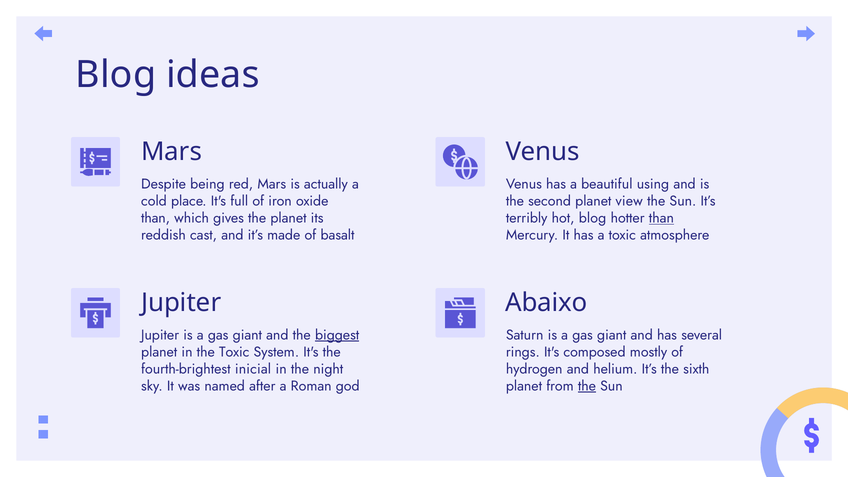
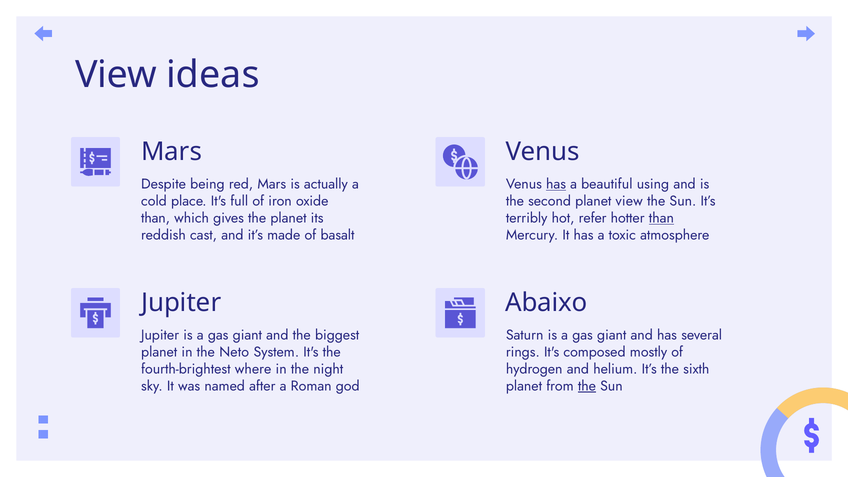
Blog: Blog -> View (116, 75)
has underline: none -> present (556, 184)
hot blog: blog -> refer (593, 218)
biggest underline: present -> none (337, 335)
the Toxic: Toxic -> Neto (234, 352)
inicial: inicial -> where (253, 369)
